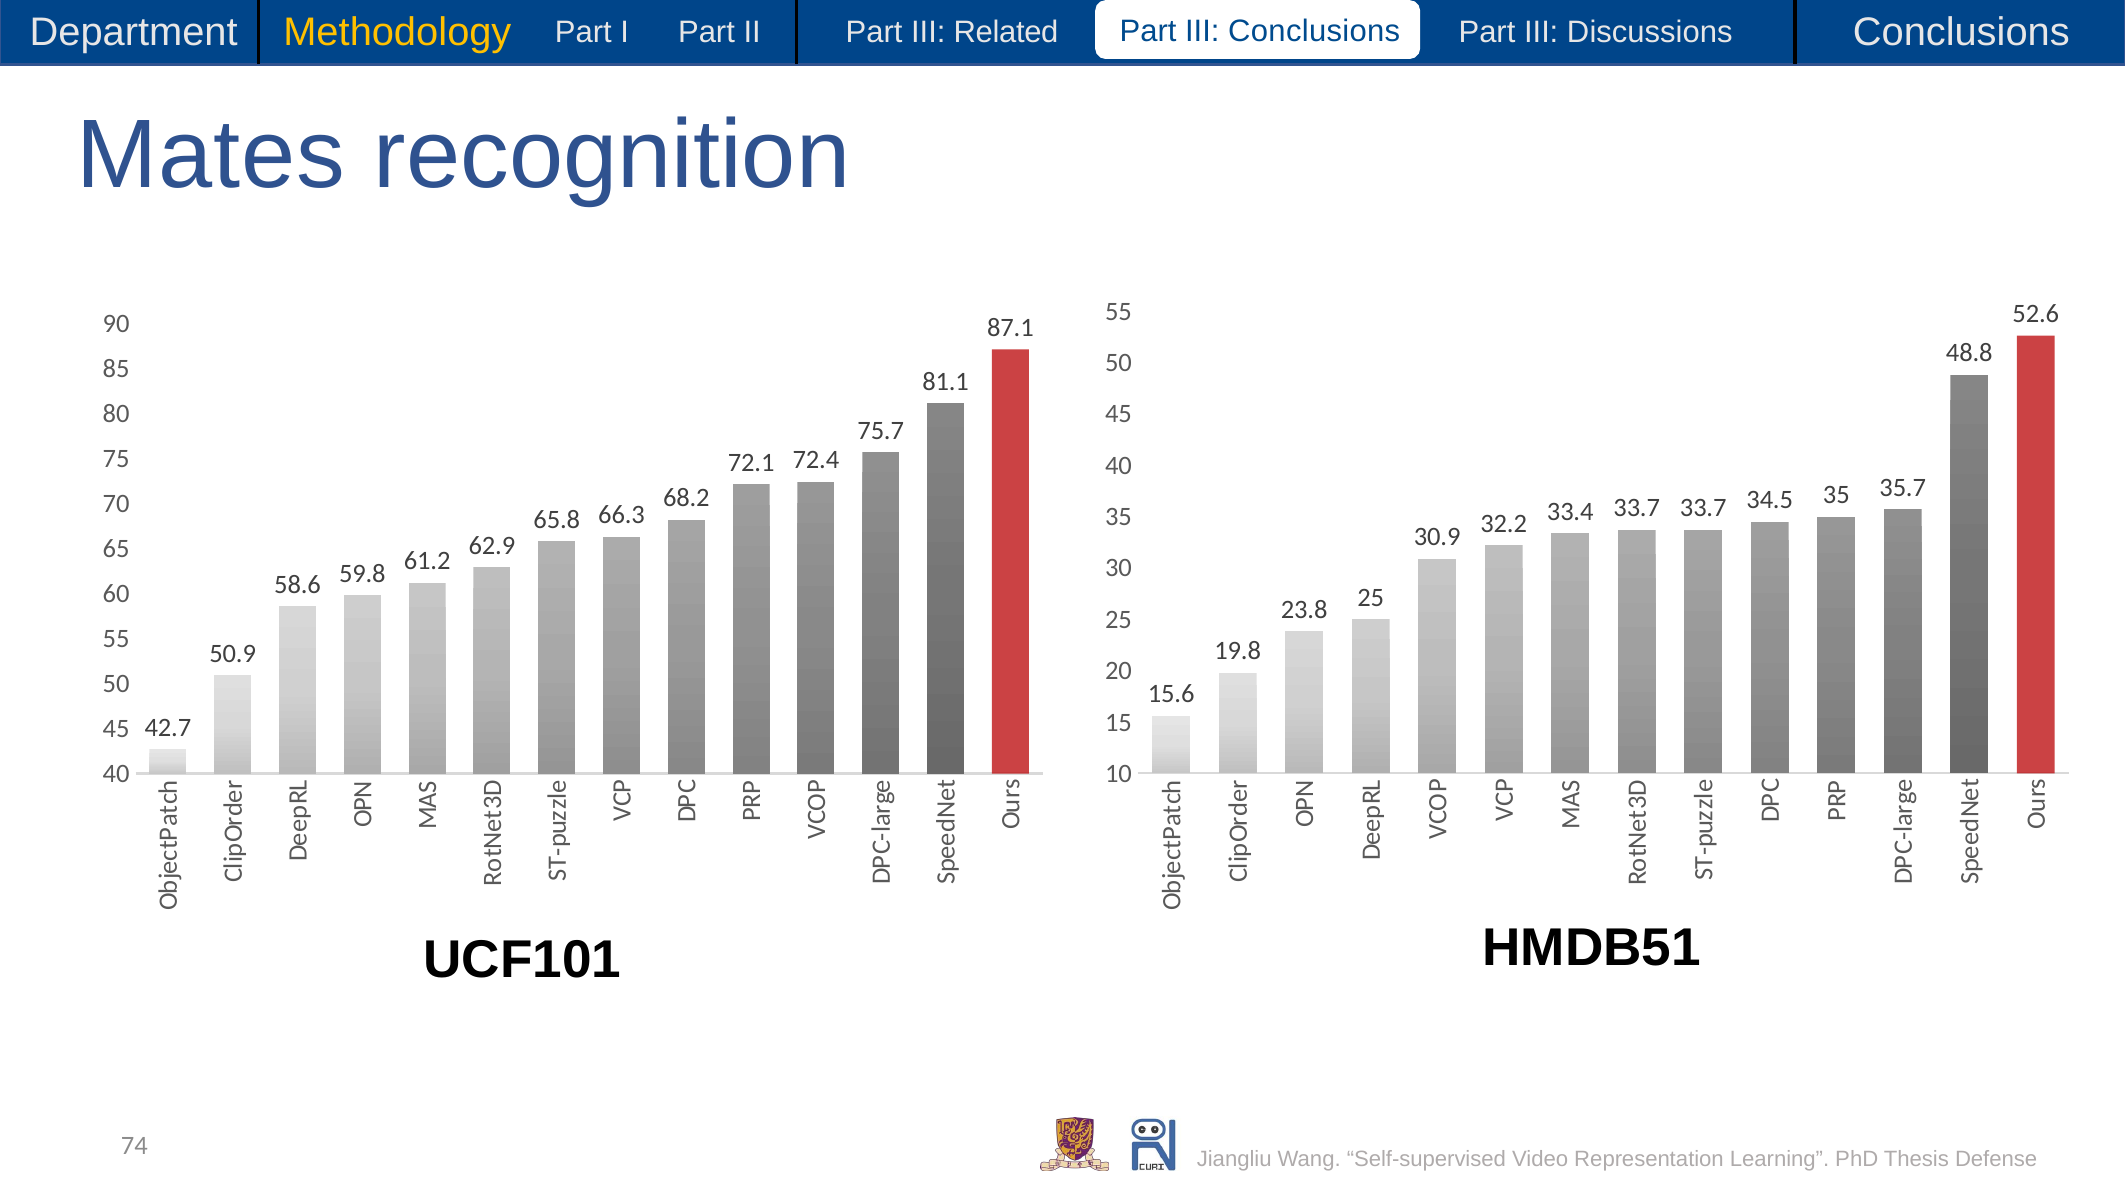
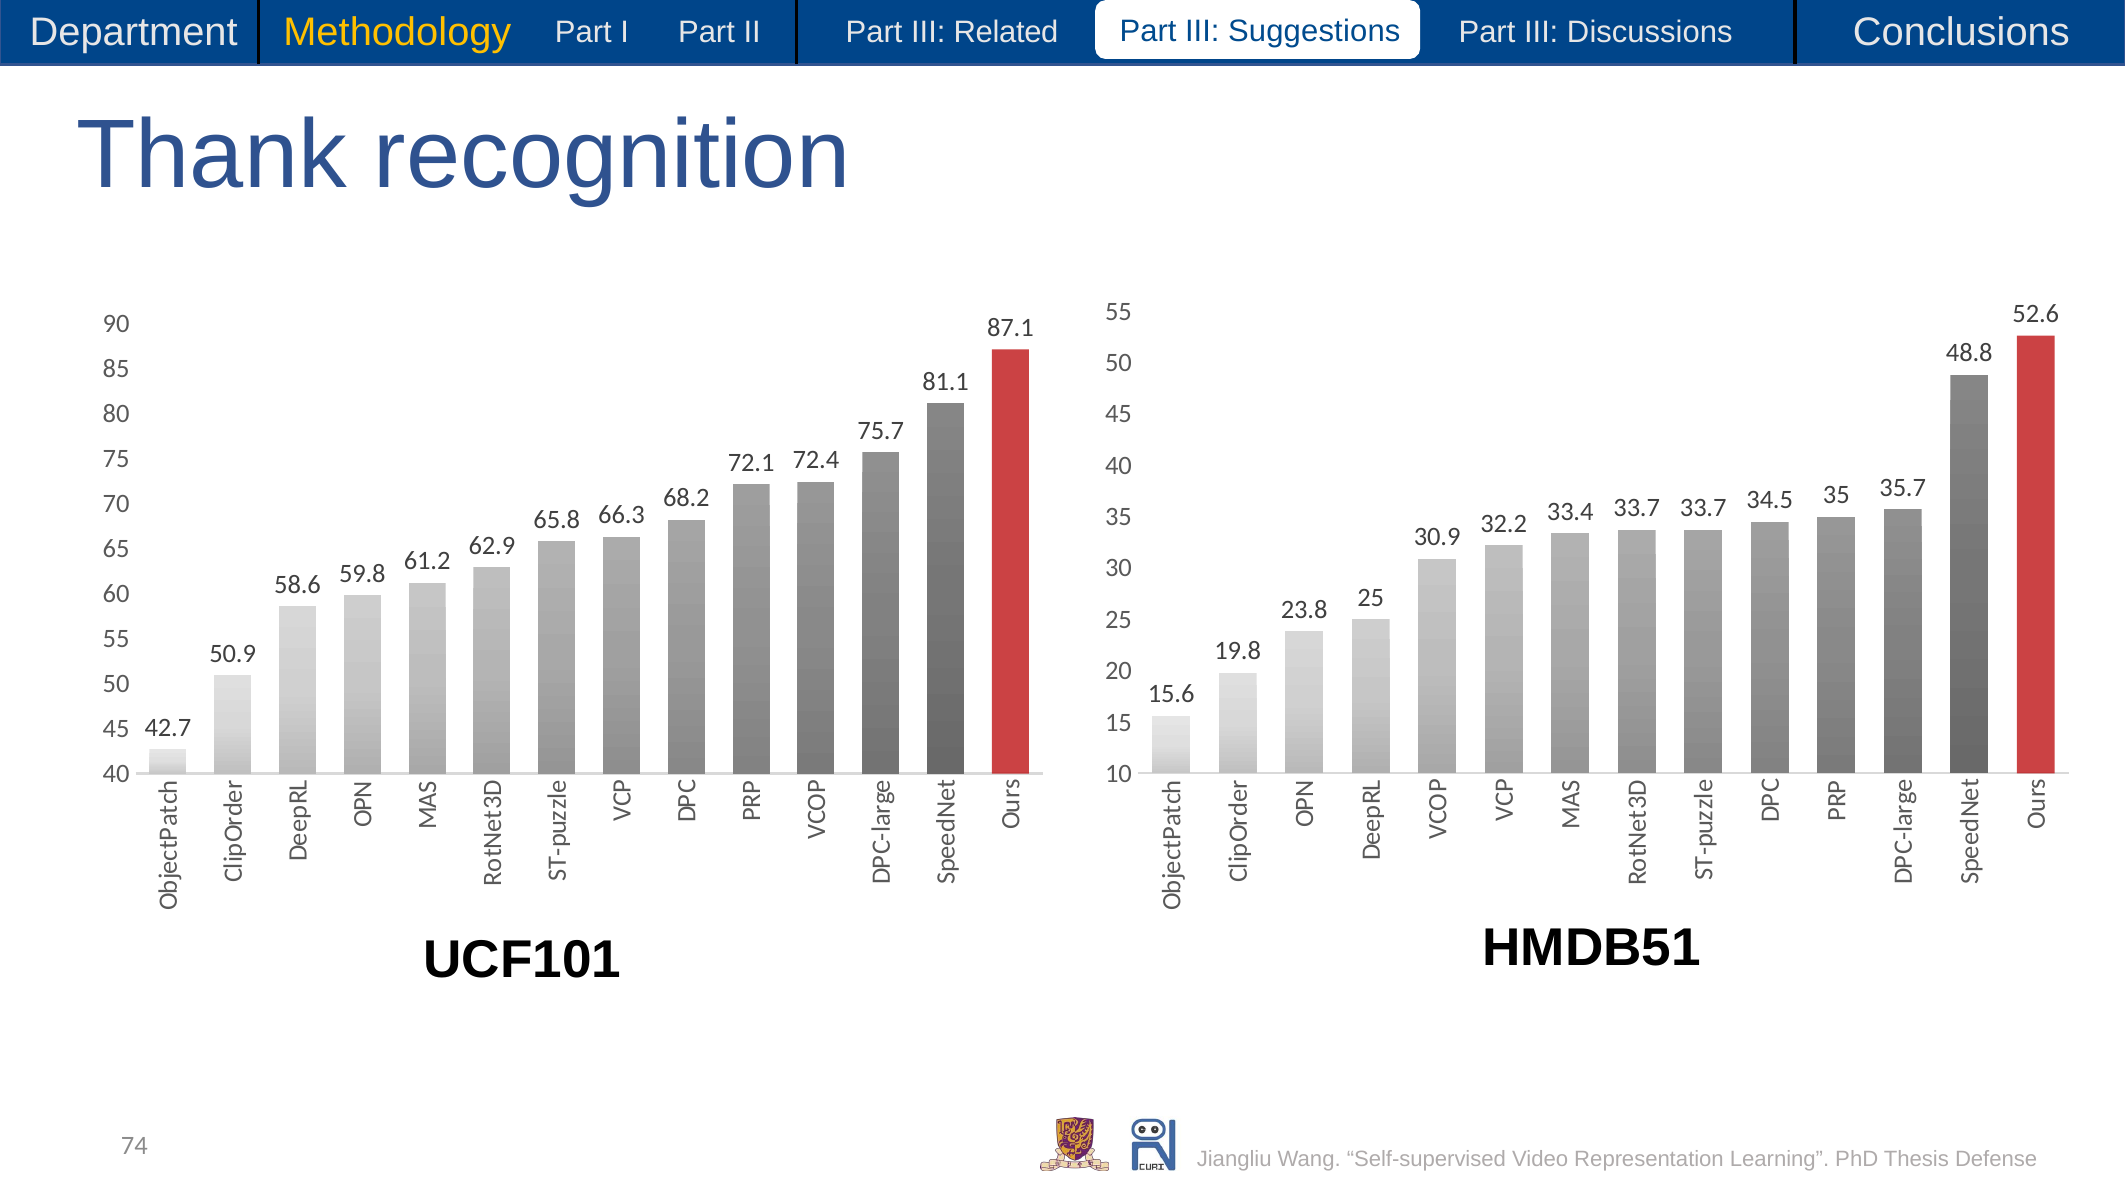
III Conclusions: Conclusions -> Suggestions (1314, 31)
Mates: Mates -> Thank (212, 156)
